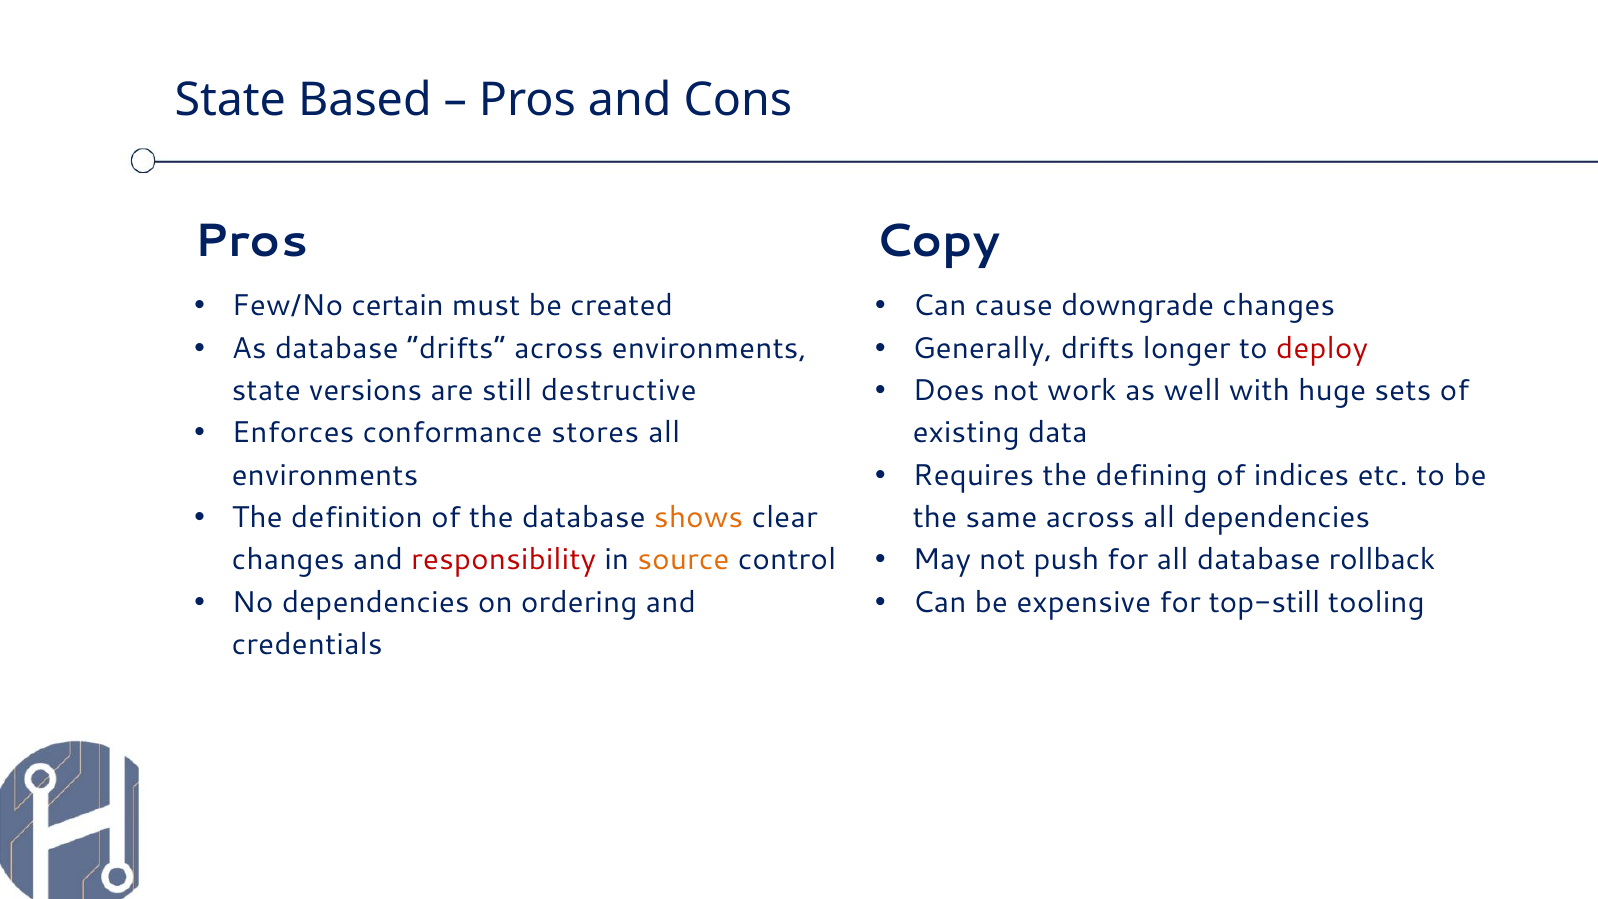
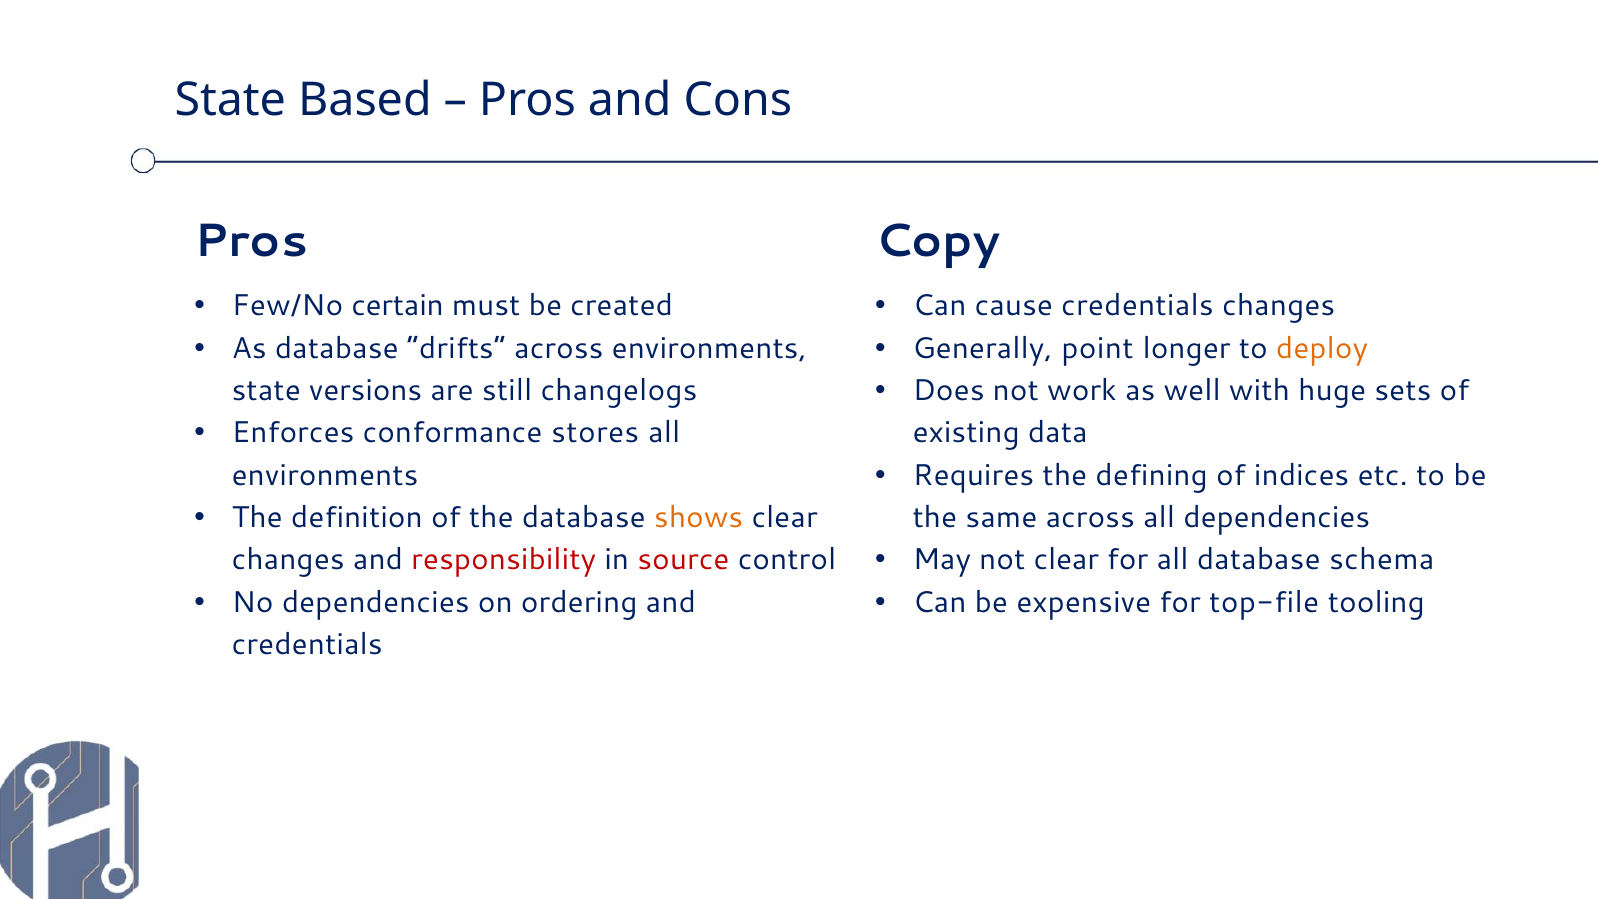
cause downgrade: downgrade -> credentials (1138, 306)
Generally drifts: drifts -> point (1098, 348)
deploy colour: red -> orange (1322, 348)
destructive: destructive -> changelogs (619, 391)
not push: push -> clear (1066, 560)
rollback: rollback -> schema (1382, 560)
source colour: orange -> red (683, 560)
top-still: top-still -> top-file (1264, 602)
